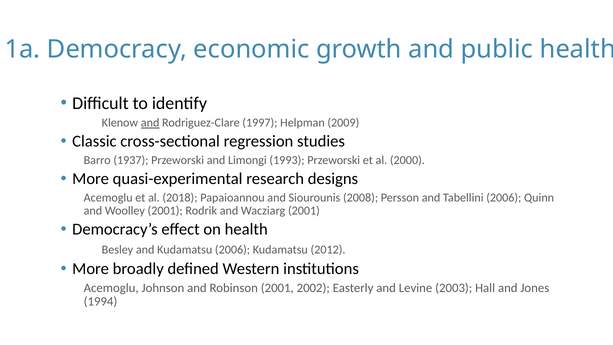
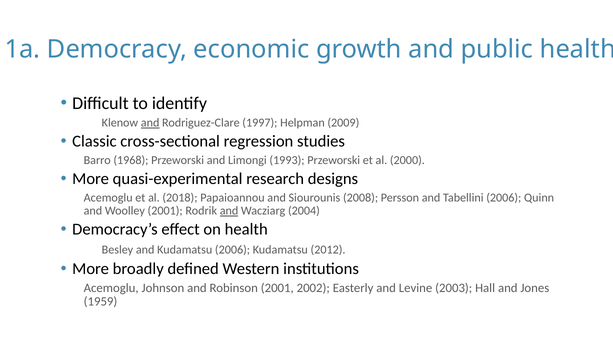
1937: 1937 -> 1968 (131, 160)
and underline: none -> present (229, 211)
Wacziarg 2001: 2001 -> 2004 (304, 211)
1994: 1994 -> 1959 (101, 302)
